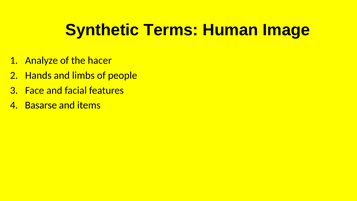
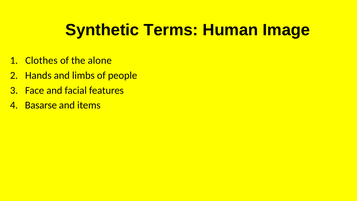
Analyze: Analyze -> Clothes (41, 60)
hacer: hacer -> alone (100, 60)
